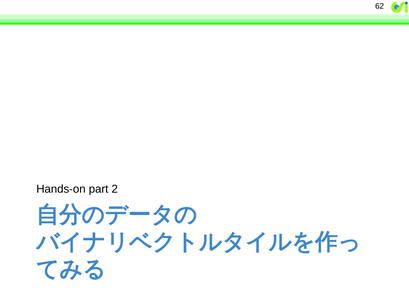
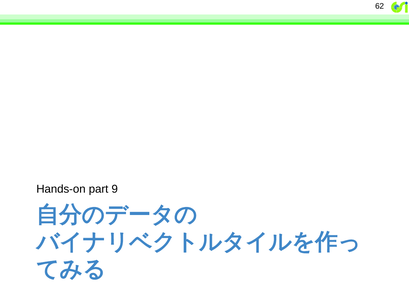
2: 2 -> 9 (115, 189)
